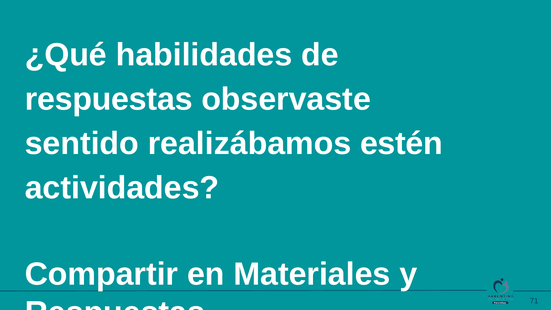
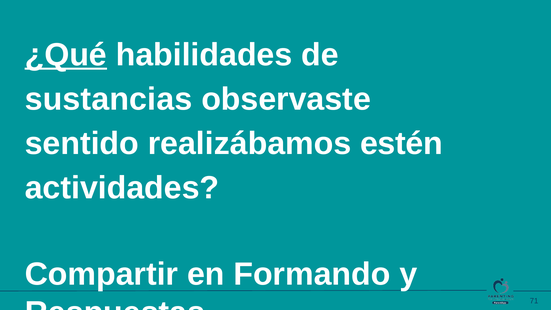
¿Qué underline: none -> present (66, 55)
respuestas: respuestas -> sustancias (109, 99)
Materiales: Materiales -> Formando (312, 274)
